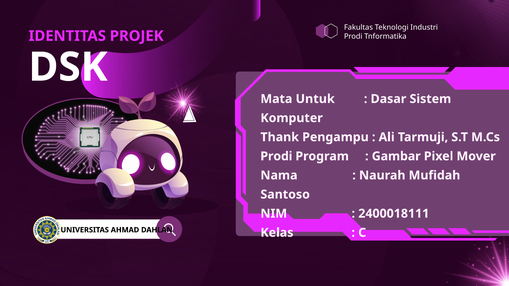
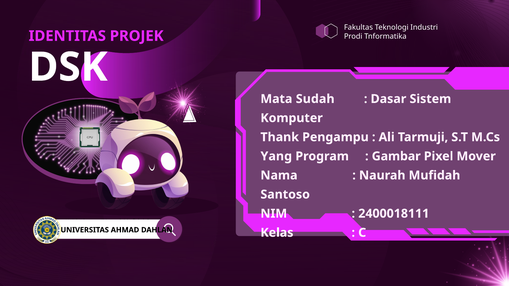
Untuk: Untuk -> Sudah (315, 99)
Prodi: Prodi -> Yang (276, 156)
